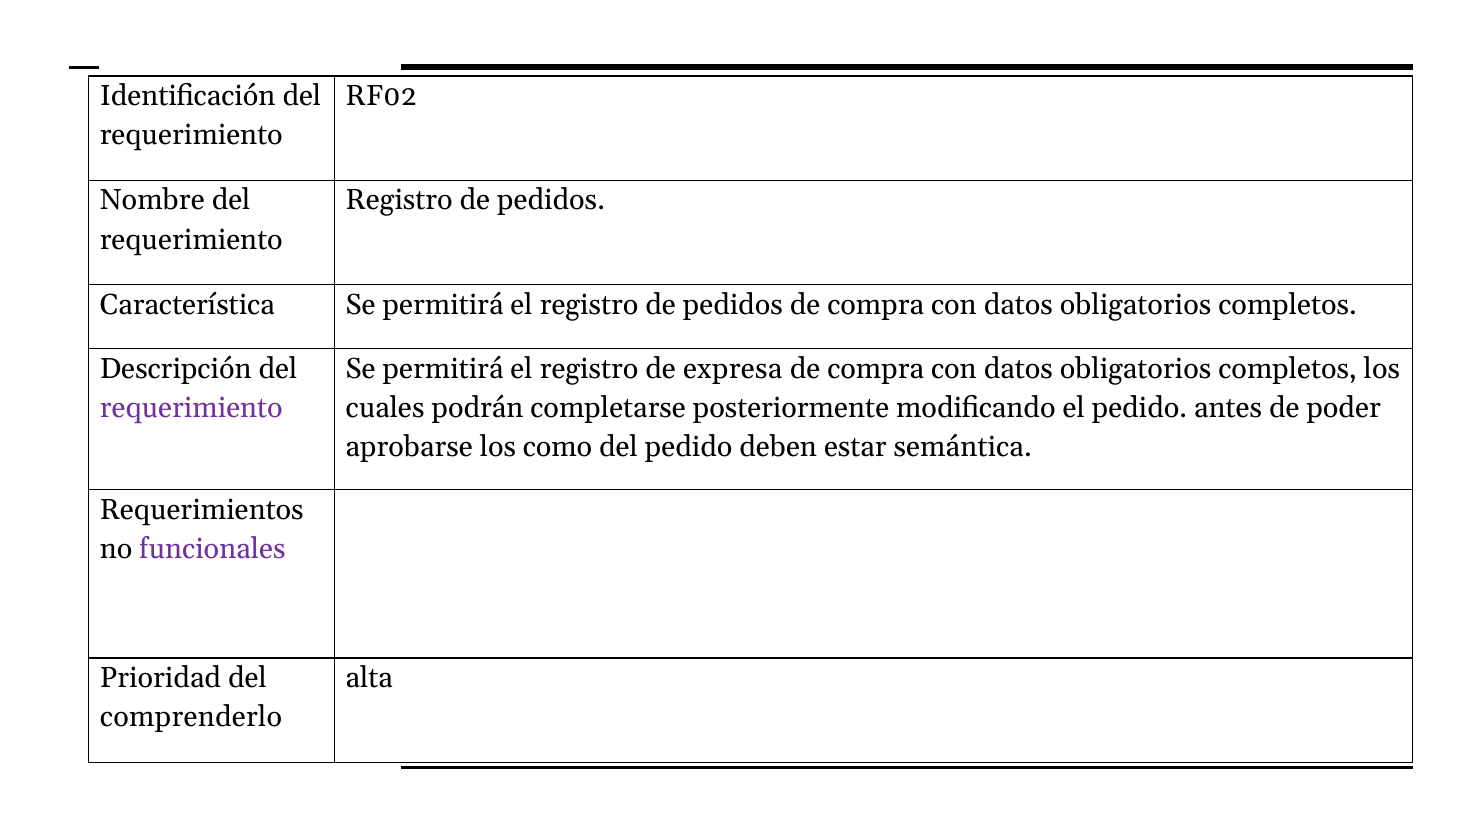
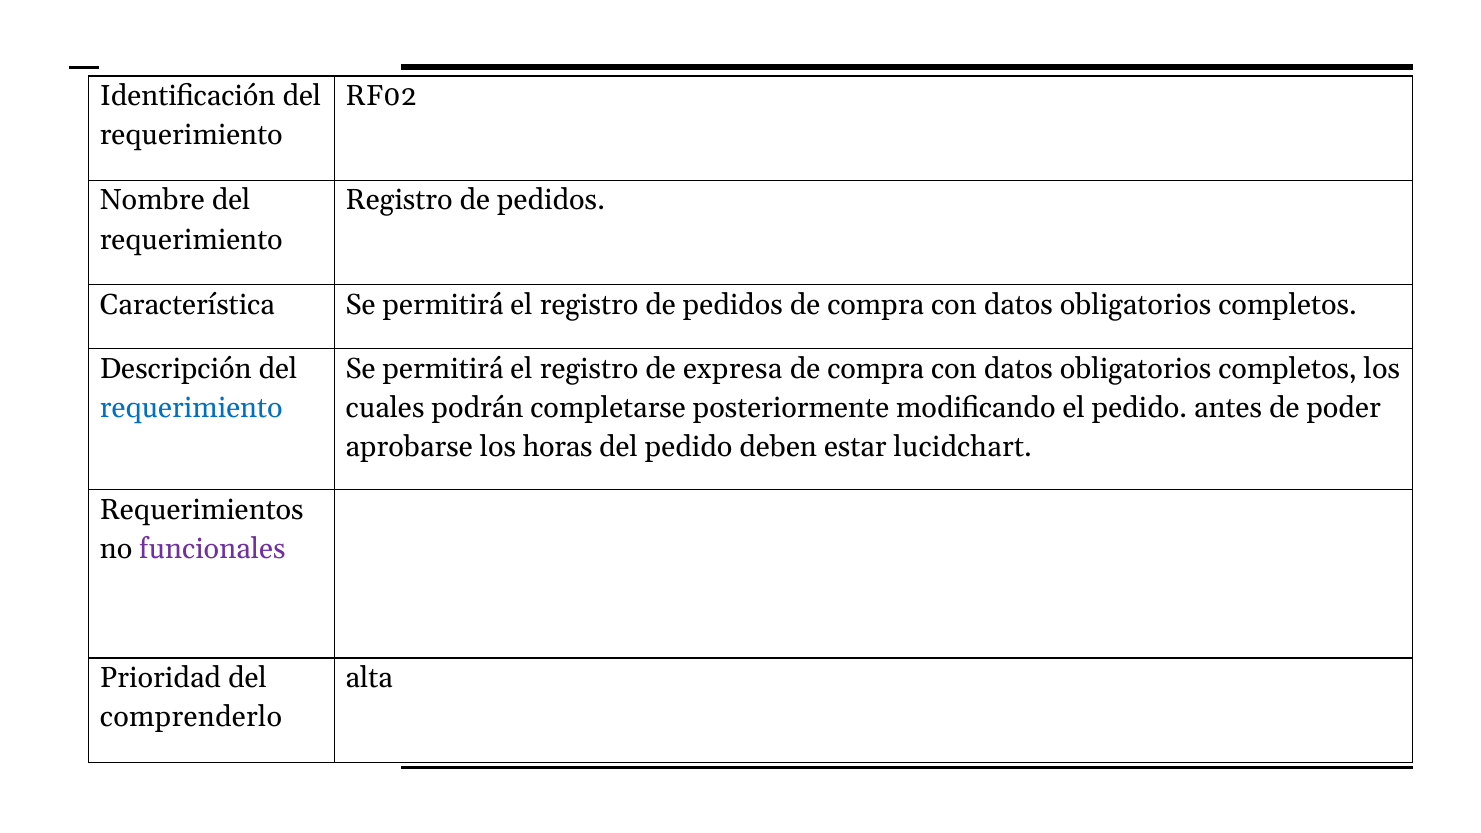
requerimiento colour: purple -> blue (191, 408)
como: como -> horas (558, 447)
semántica: semántica -> lucidchart (963, 447)
